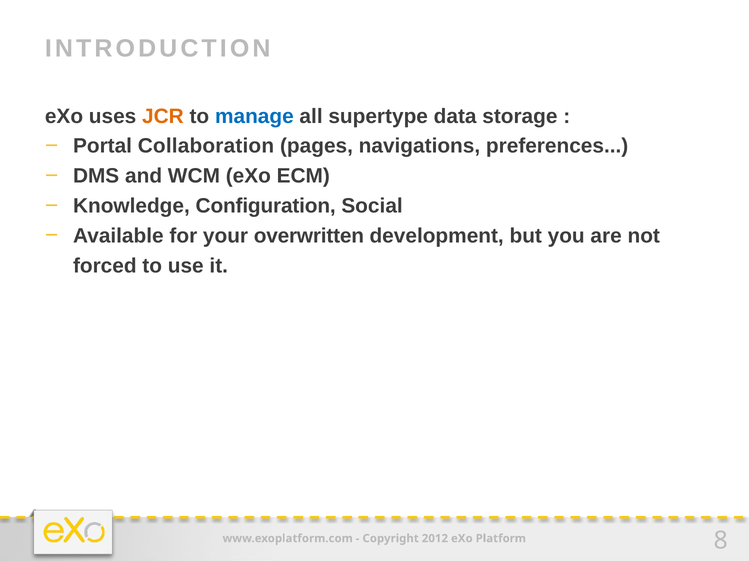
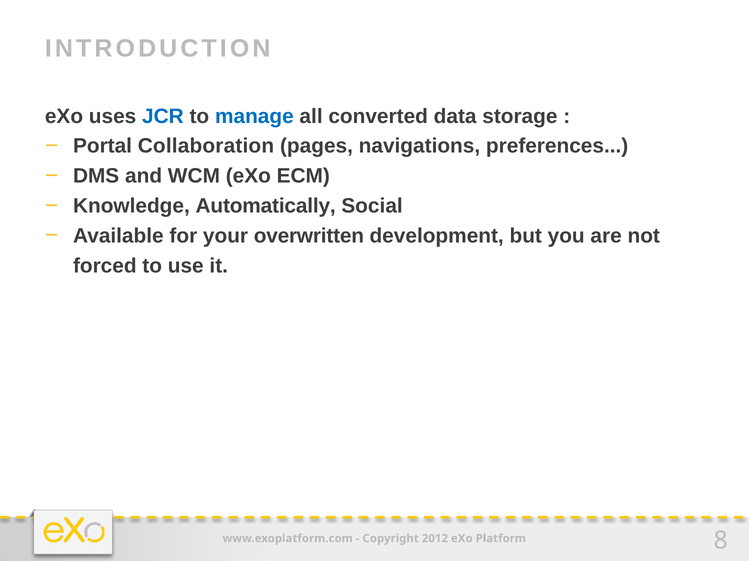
JCR colour: orange -> blue (163, 116)
supertype: supertype -> converted (378, 116)
Configuration: Configuration -> Automatically (266, 206)
